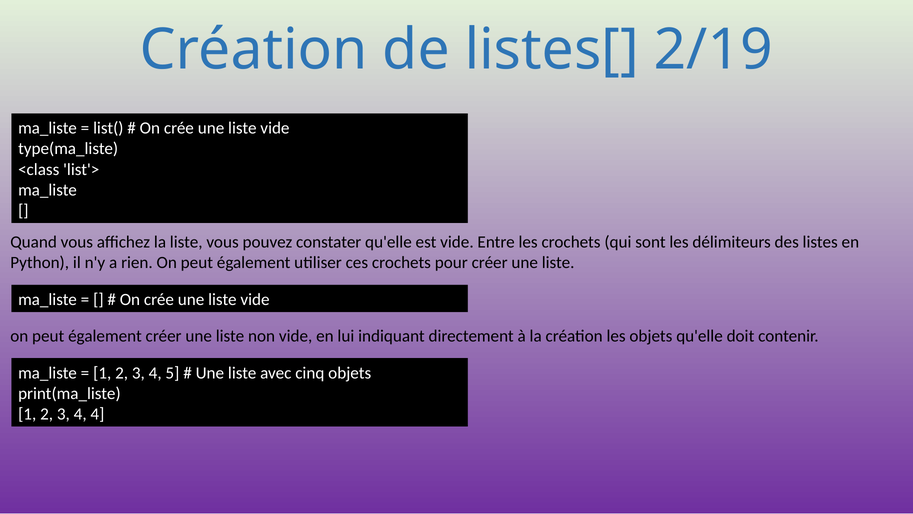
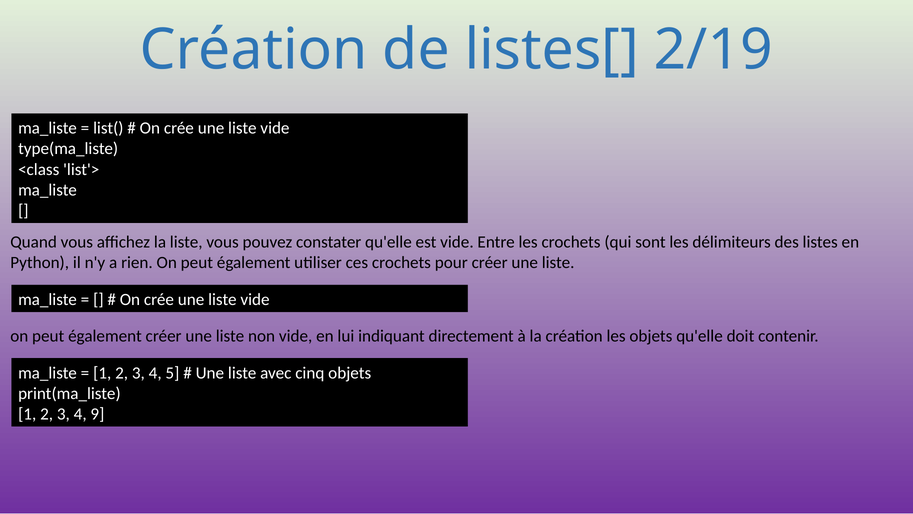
4 4: 4 -> 9 (97, 414)
